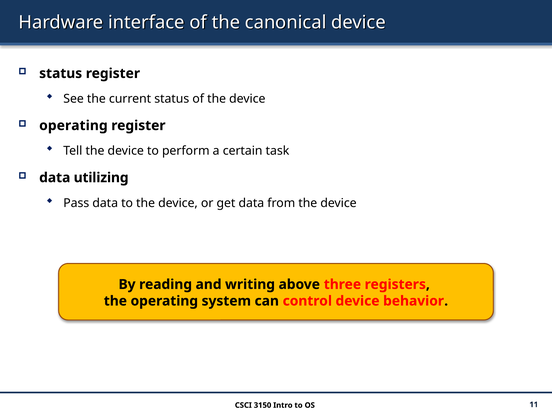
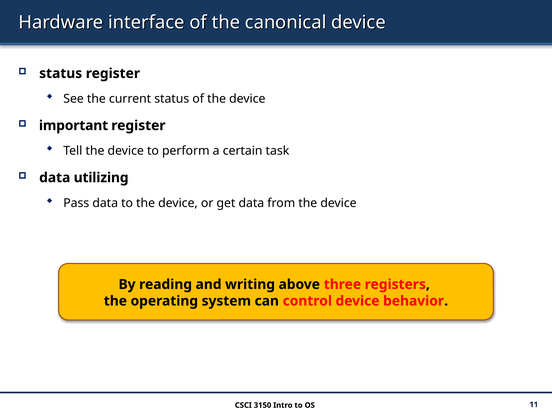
operating: operating -> important (74, 126)
